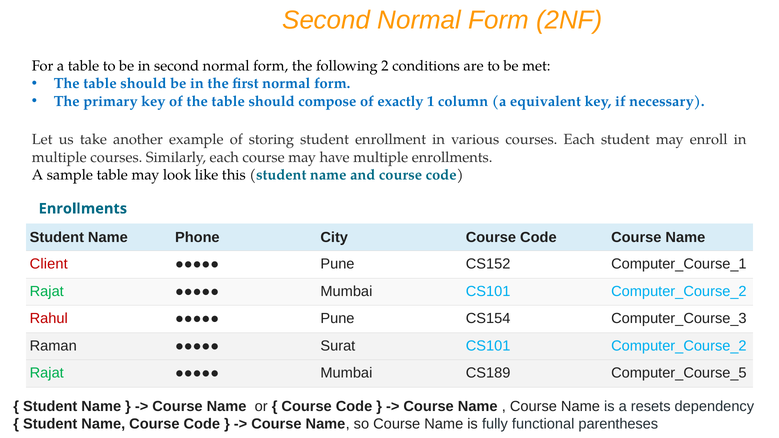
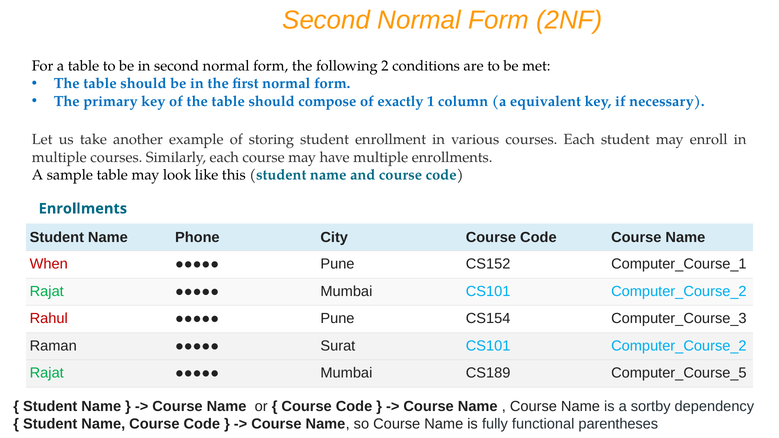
Client: Client -> When (49, 264)
resets: resets -> sortby (651, 407)
